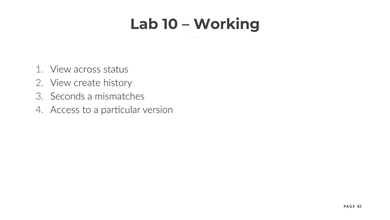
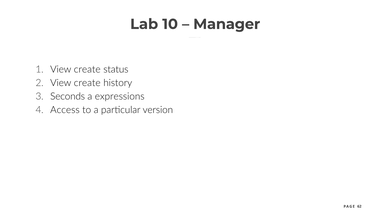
Working: Working -> Manager (227, 24)
across: across -> create (87, 69)
mismatches: mismatches -> expressions (120, 96)
